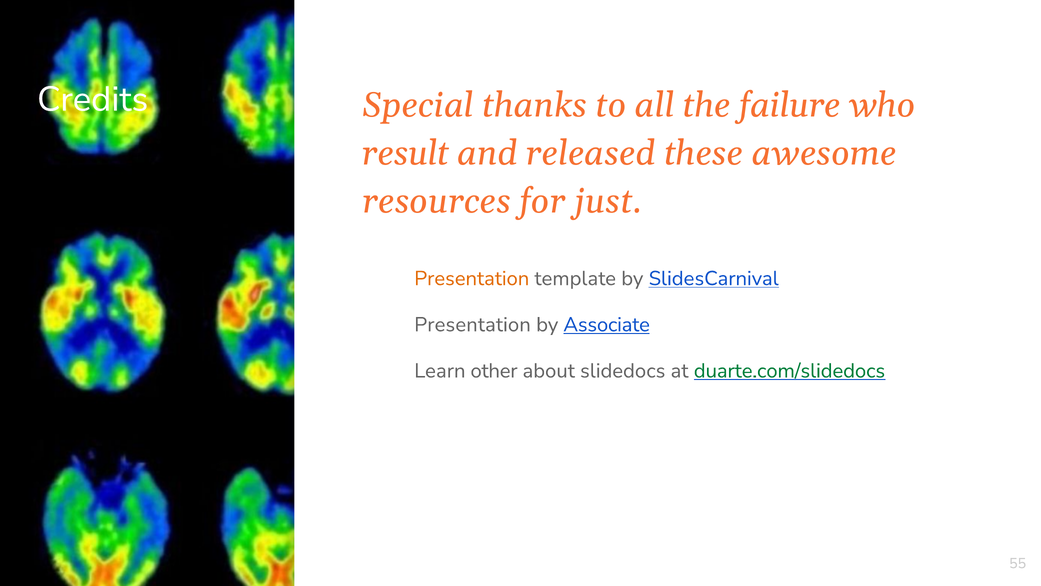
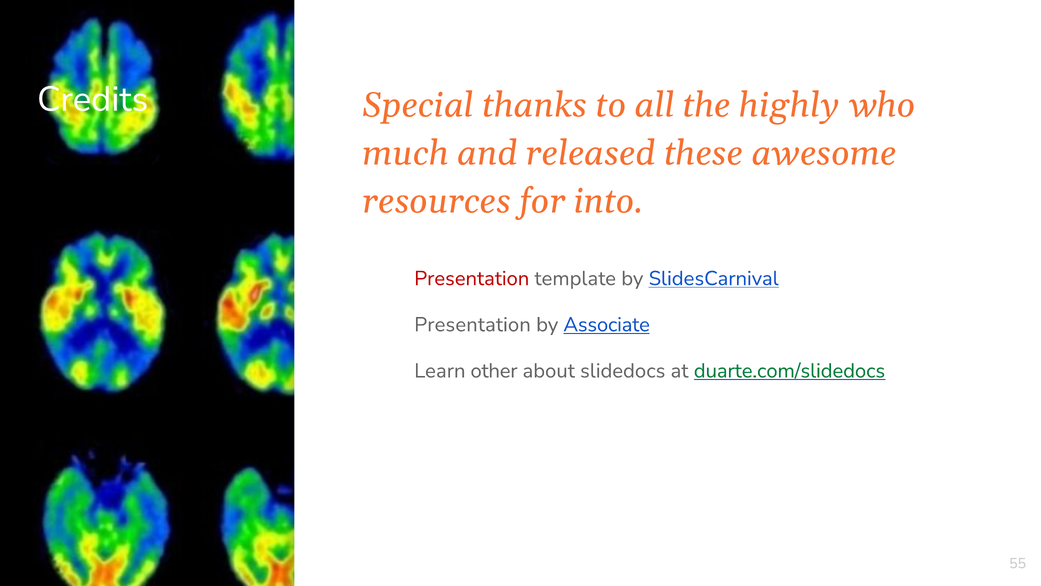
failure: failure -> highly (790, 105)
result: result -> much (405, 153)
just: just -> into (609, 201)
Presentation colour: orange -> red (472, 278)
